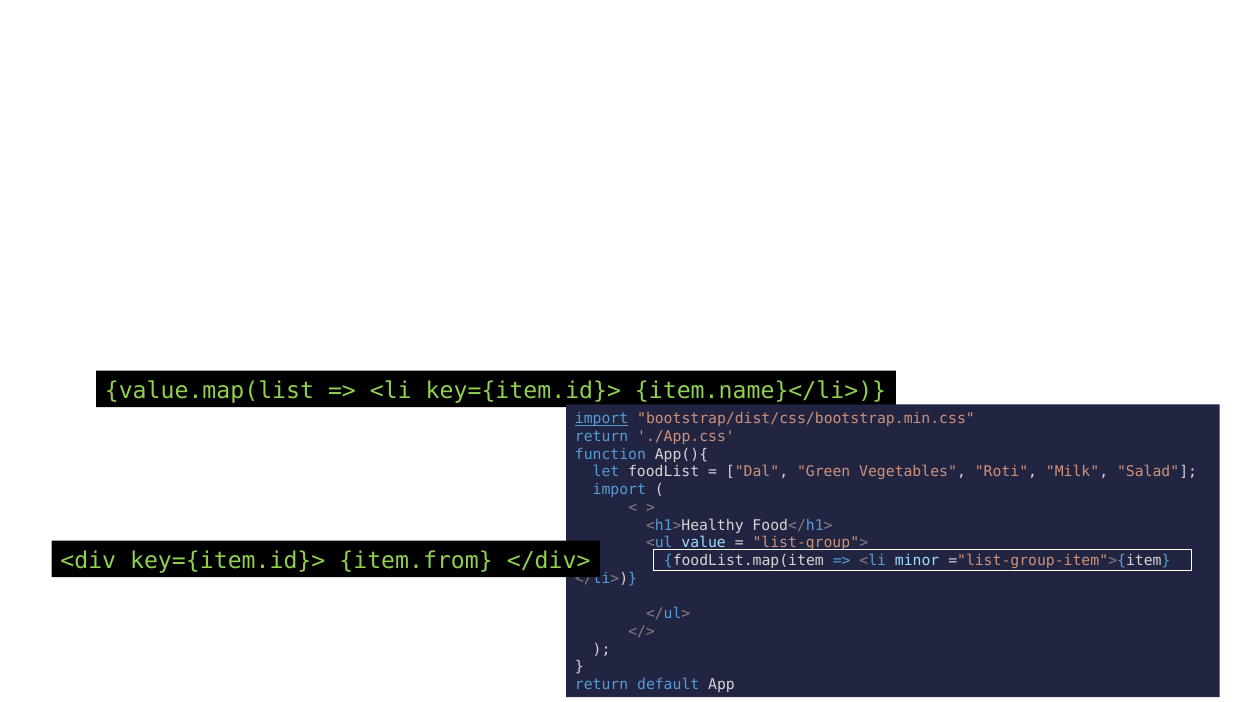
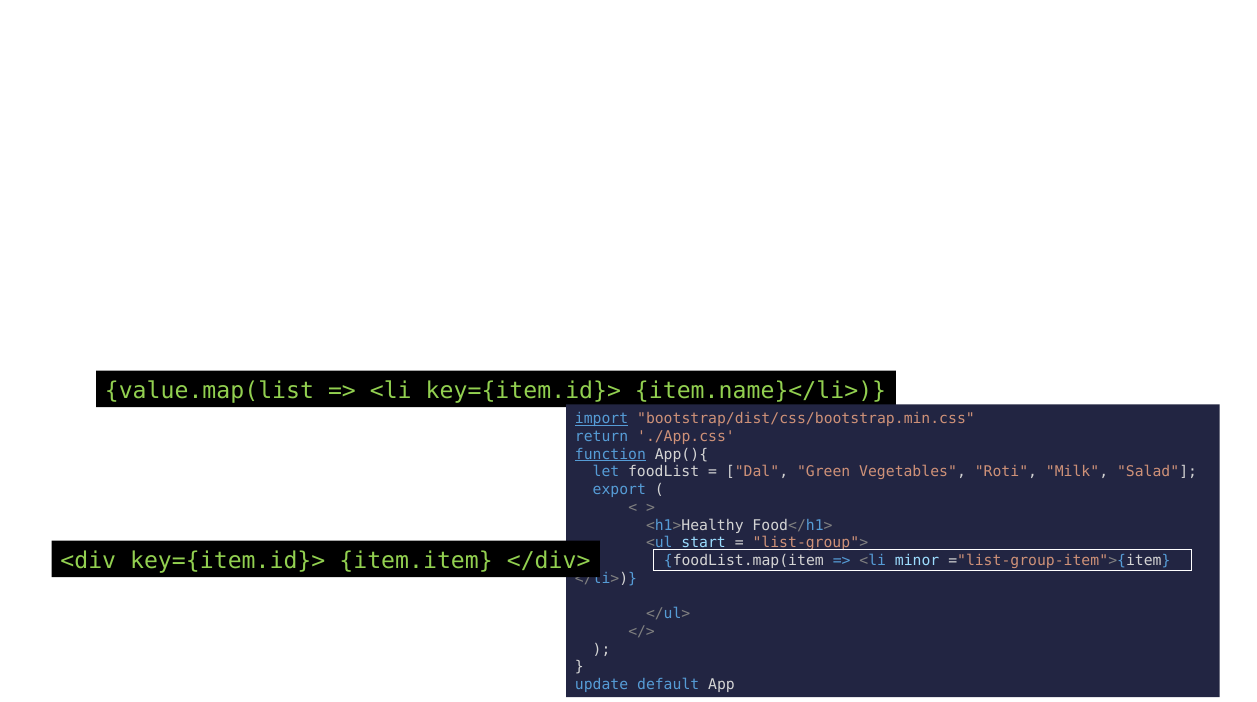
function underline: none -> present (610, 454)
import: import -> export (619, 490)
value: value -> start (704, 543)
item.from: item.from -> item.item (416, 560)
return: return -> update (602, 685)
